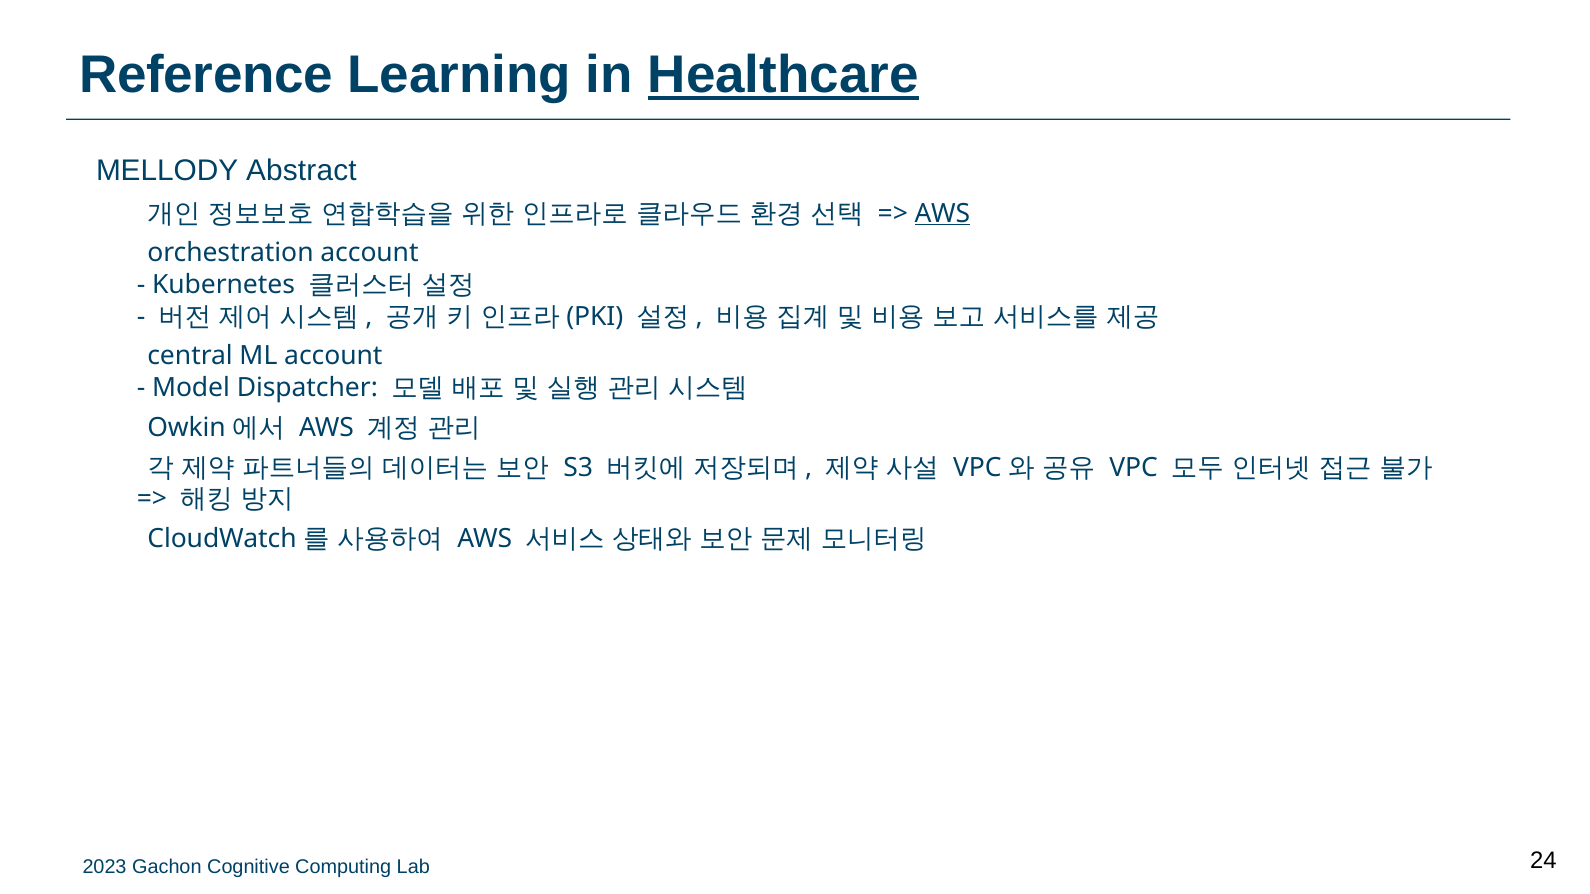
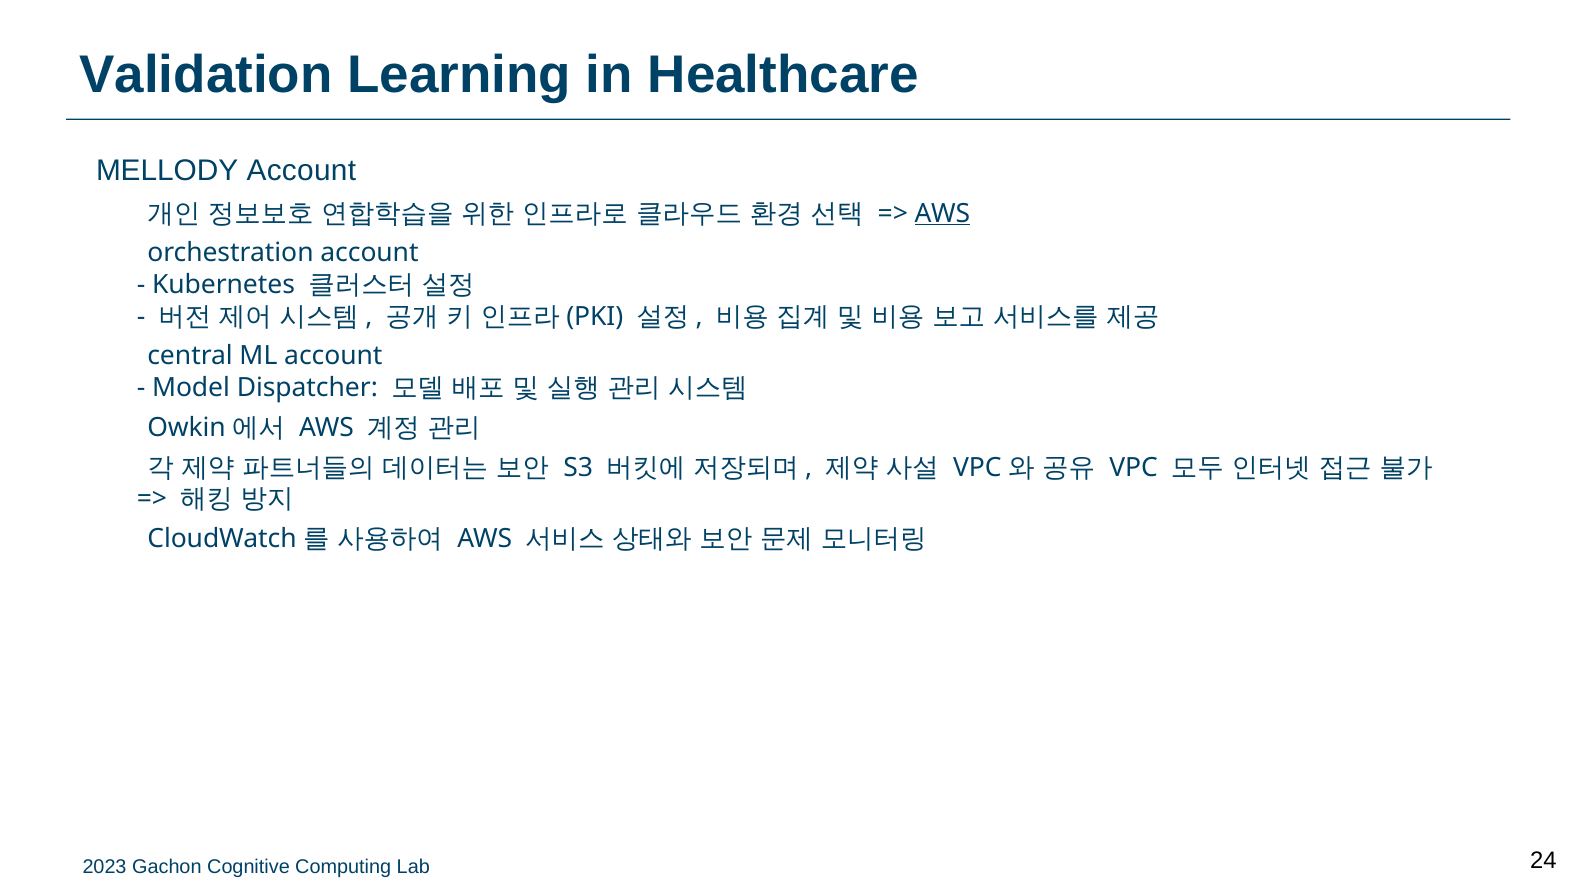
Reference: Reference -> Validation (206, 75)
Healthcare underline: present -> none (783, 75)
MELLODY Abstract: Abstract -> Account (301, 171)
